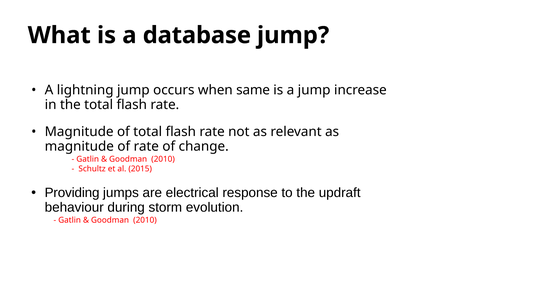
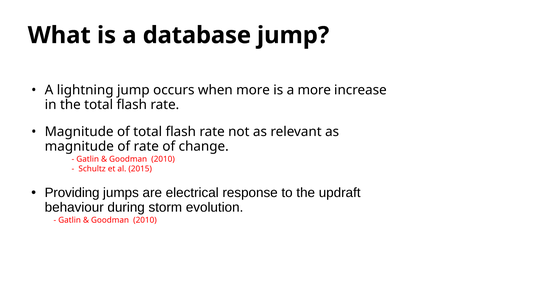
when same: same -> more (253, 90)
a jump: jump -> more (314, 90)
